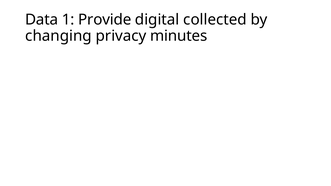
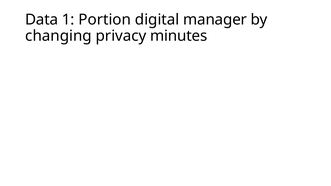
Provide: Provide -> Portion (105, 20)
collected: collected -> manager (215, 20)
